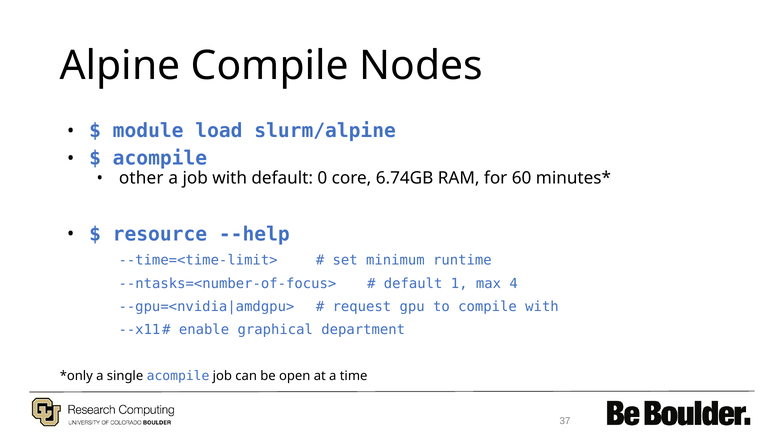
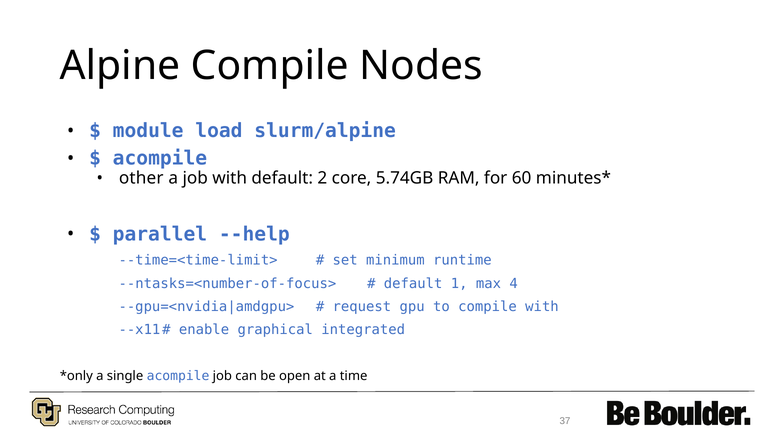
0: 0 -> 2 (322, 178)
6.74GB: 6.74GB -> 5.74GB (405, 178)
resource: resource -> parallel (160, 234)
department: department -> integrated (363, 330)
